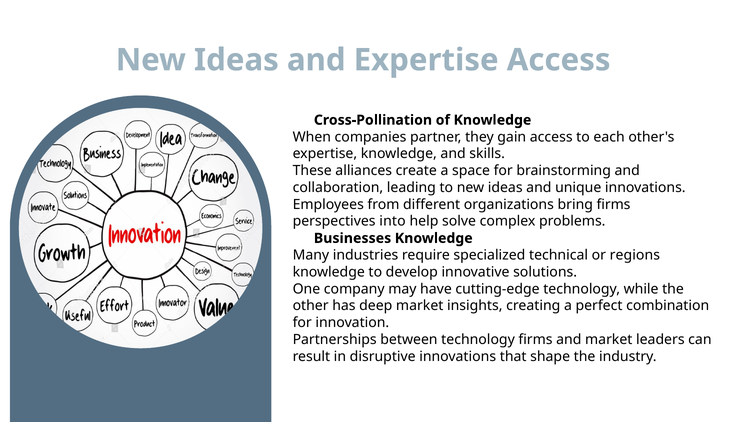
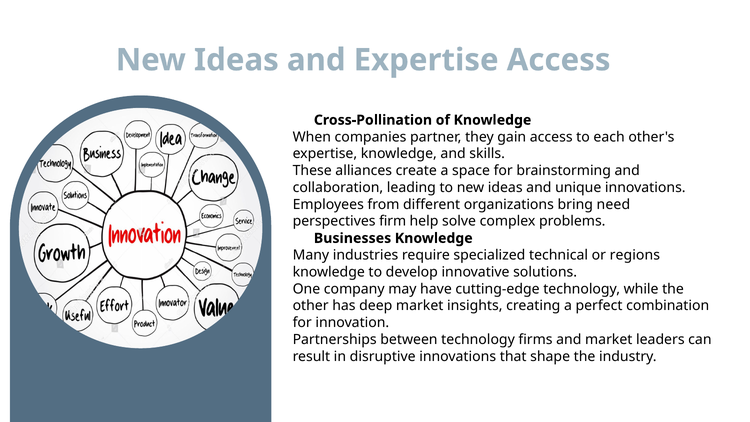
bring firms: firms -> need (613, 204)
into: into -> firm (393, 221)
